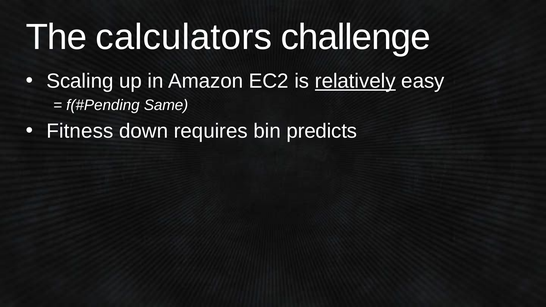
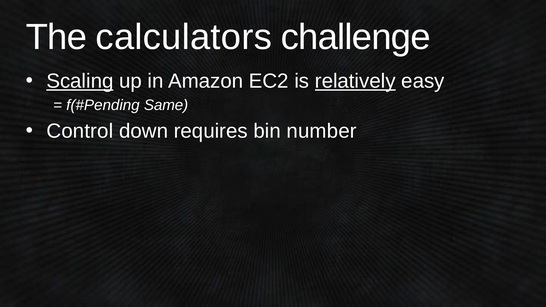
Scaling underline: none -> present (80, 81)
Fitness: Fitness -> Control (80, 131)
predicts: predicts -> number (322, 131)
